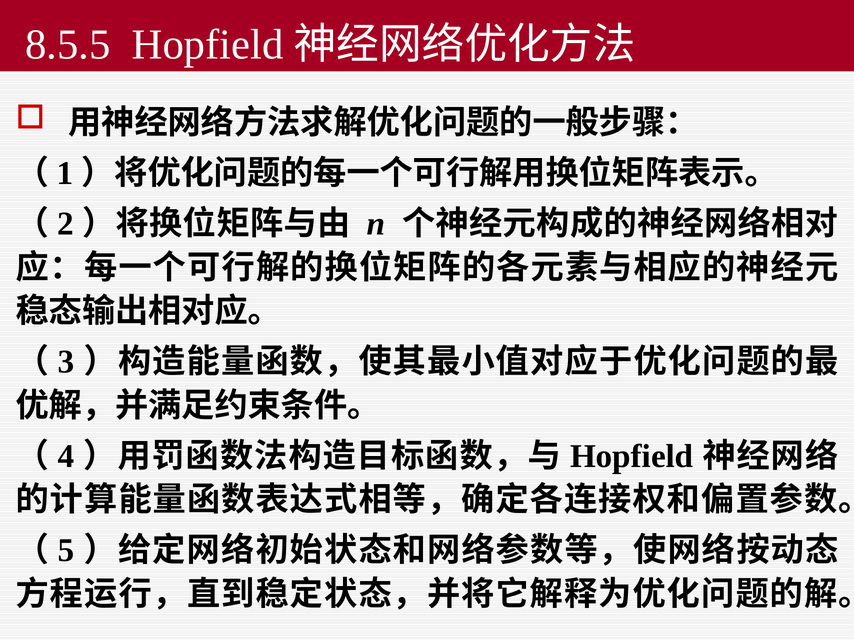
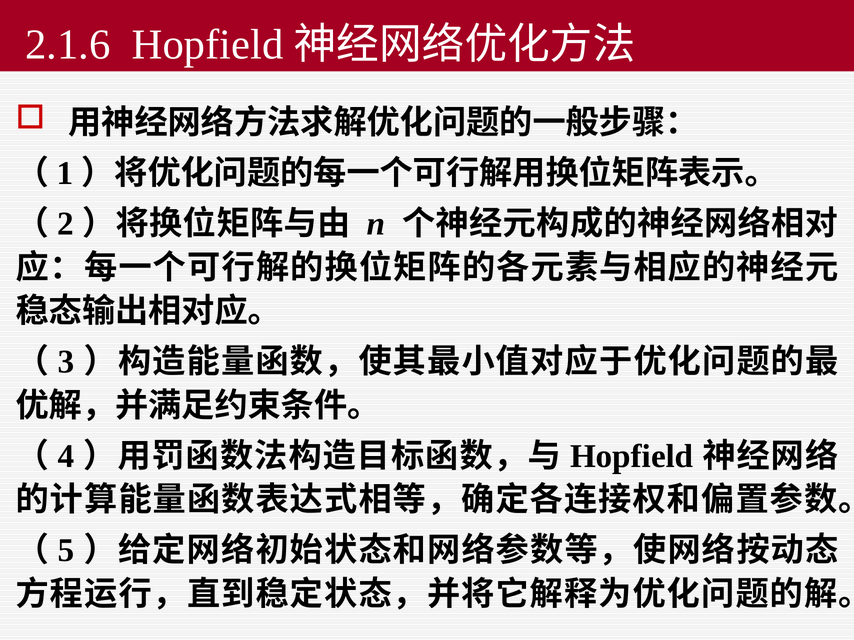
8.5.5: 8.5.5 -> 2.1.6 (68, 45)
